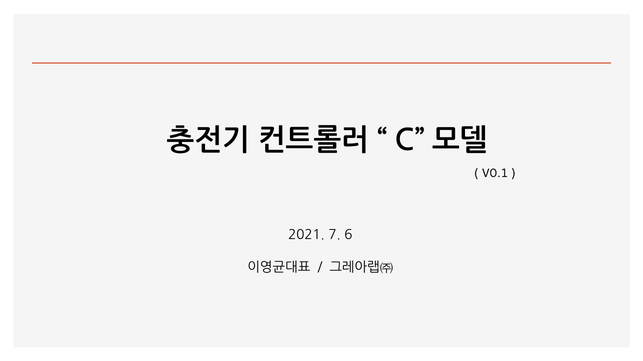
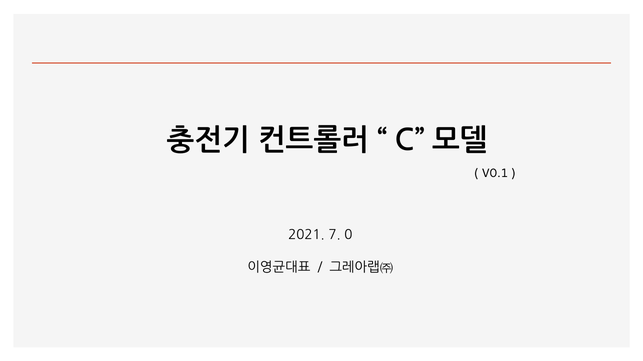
6: 6 -> 0 (348, 236)
